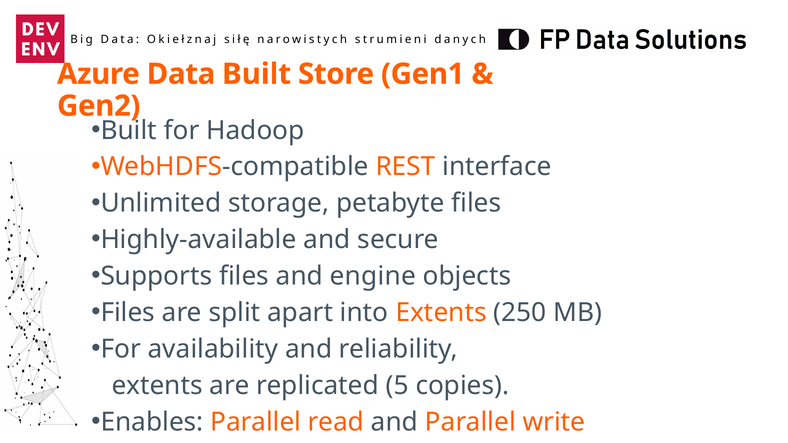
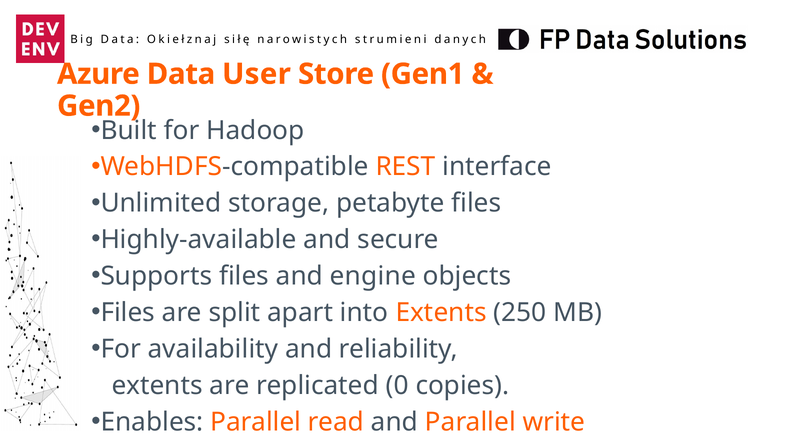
Data Built: Built -> User (256, 74)
5: 5 -> 0 (397, 386)
